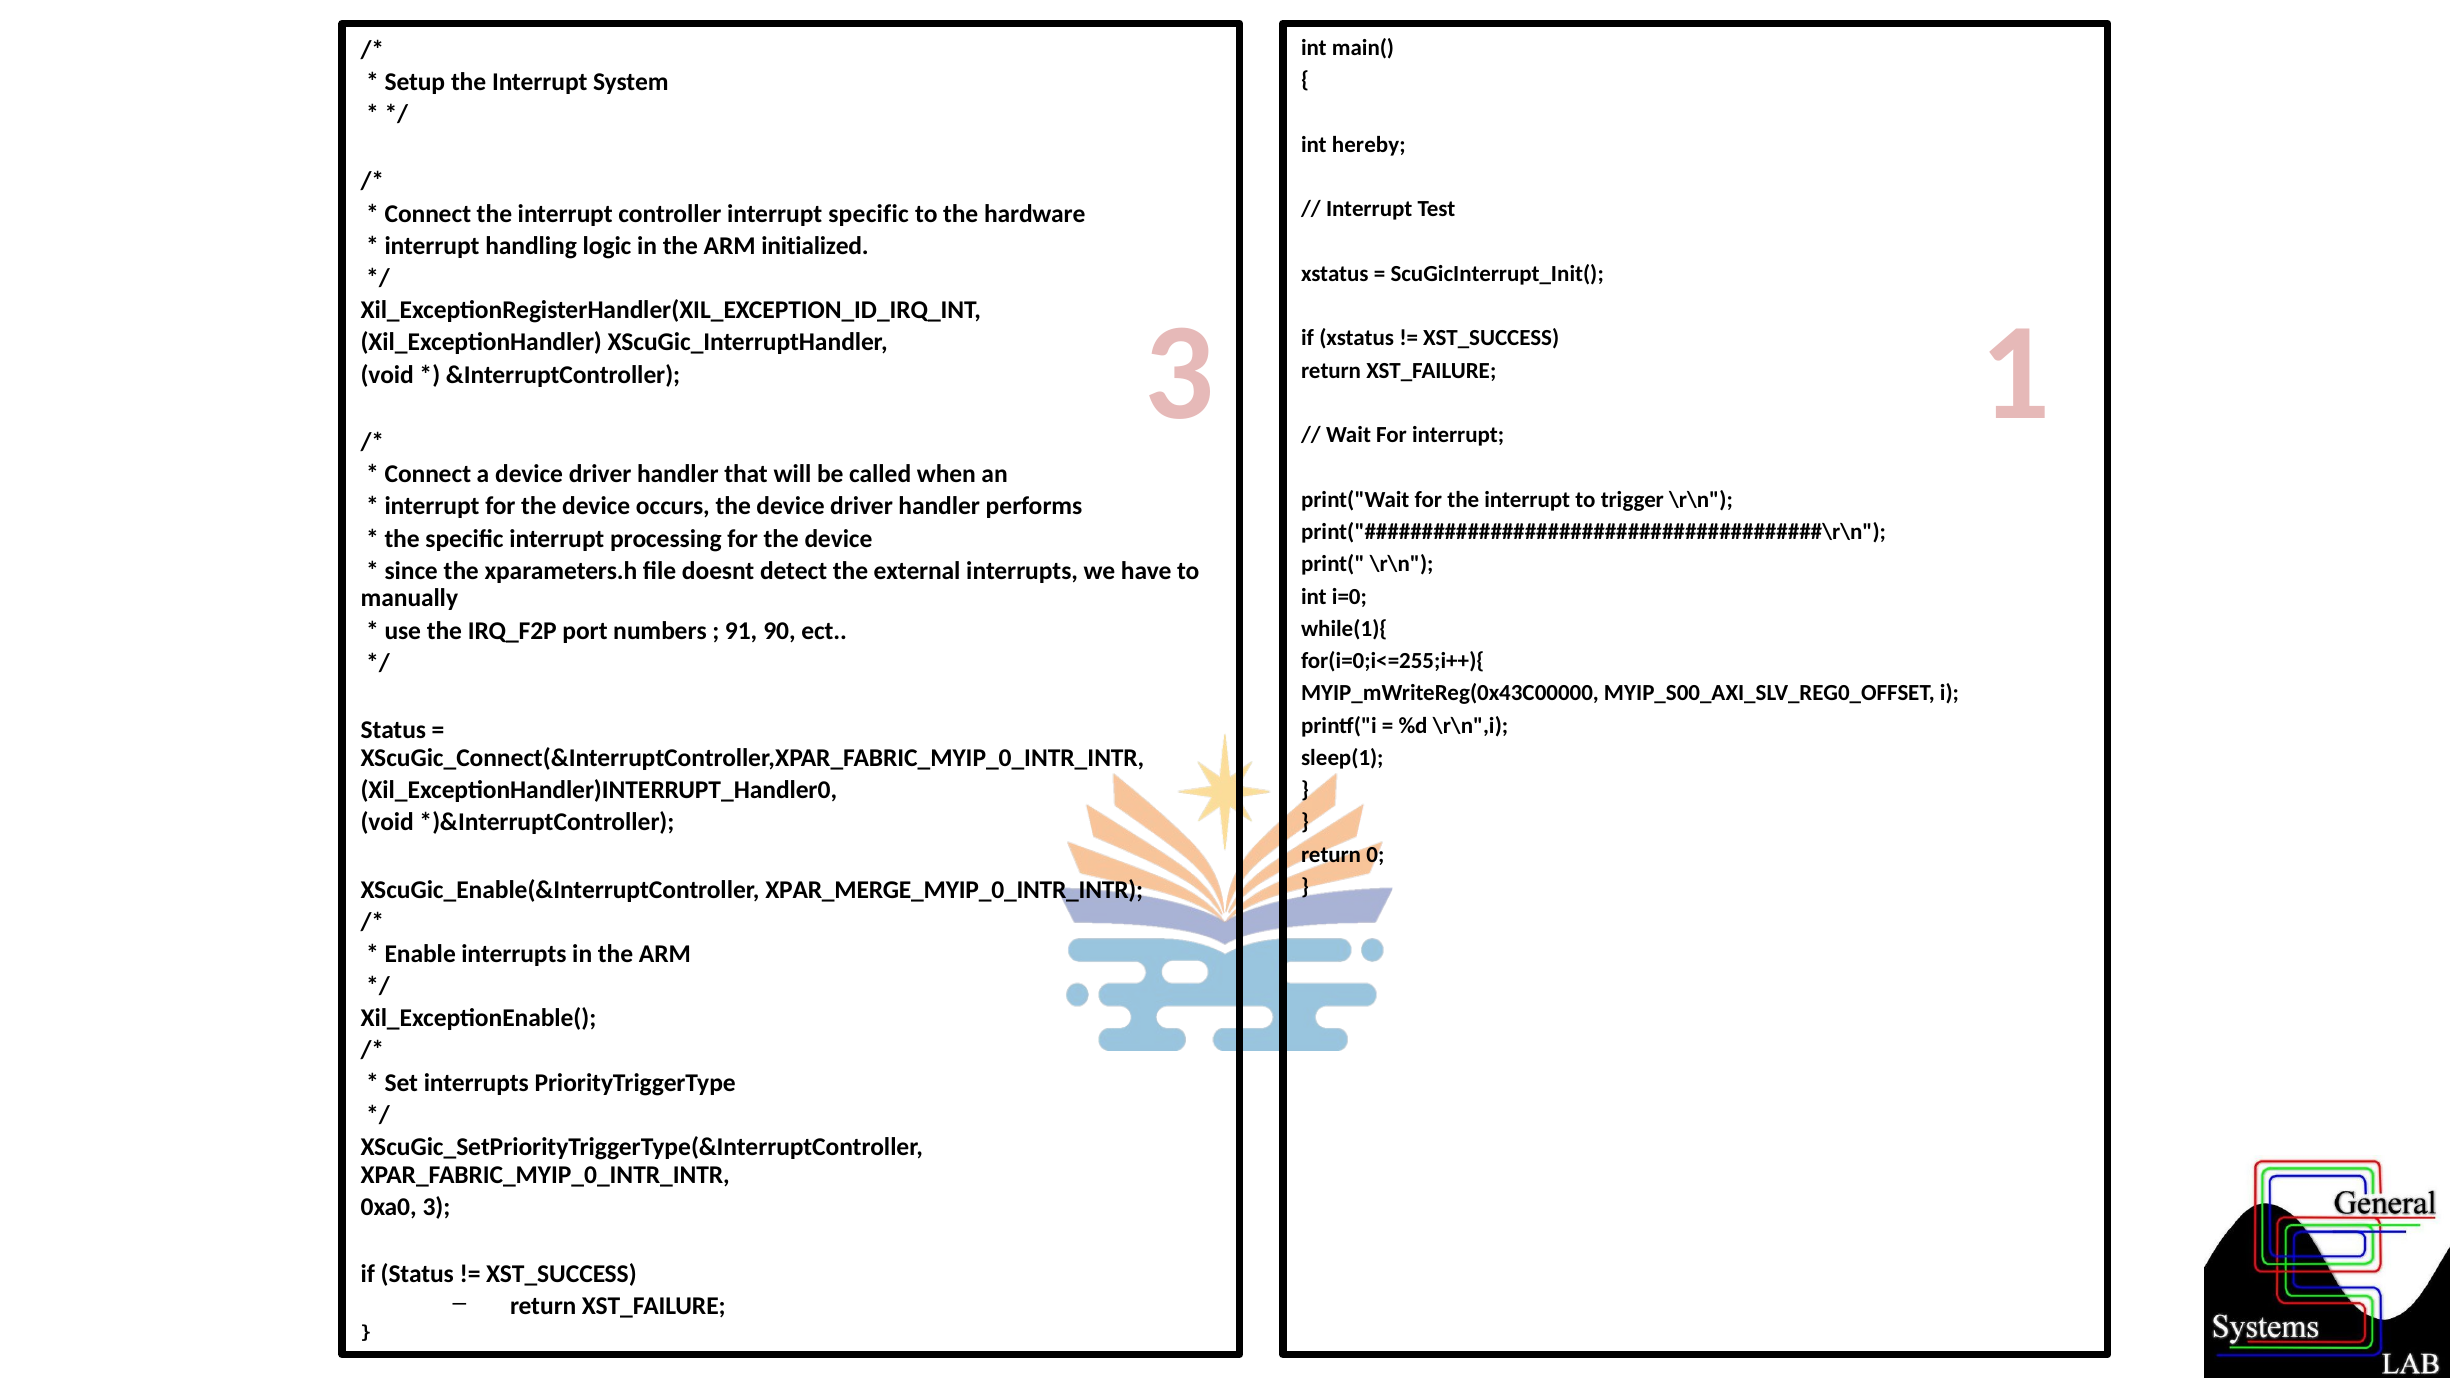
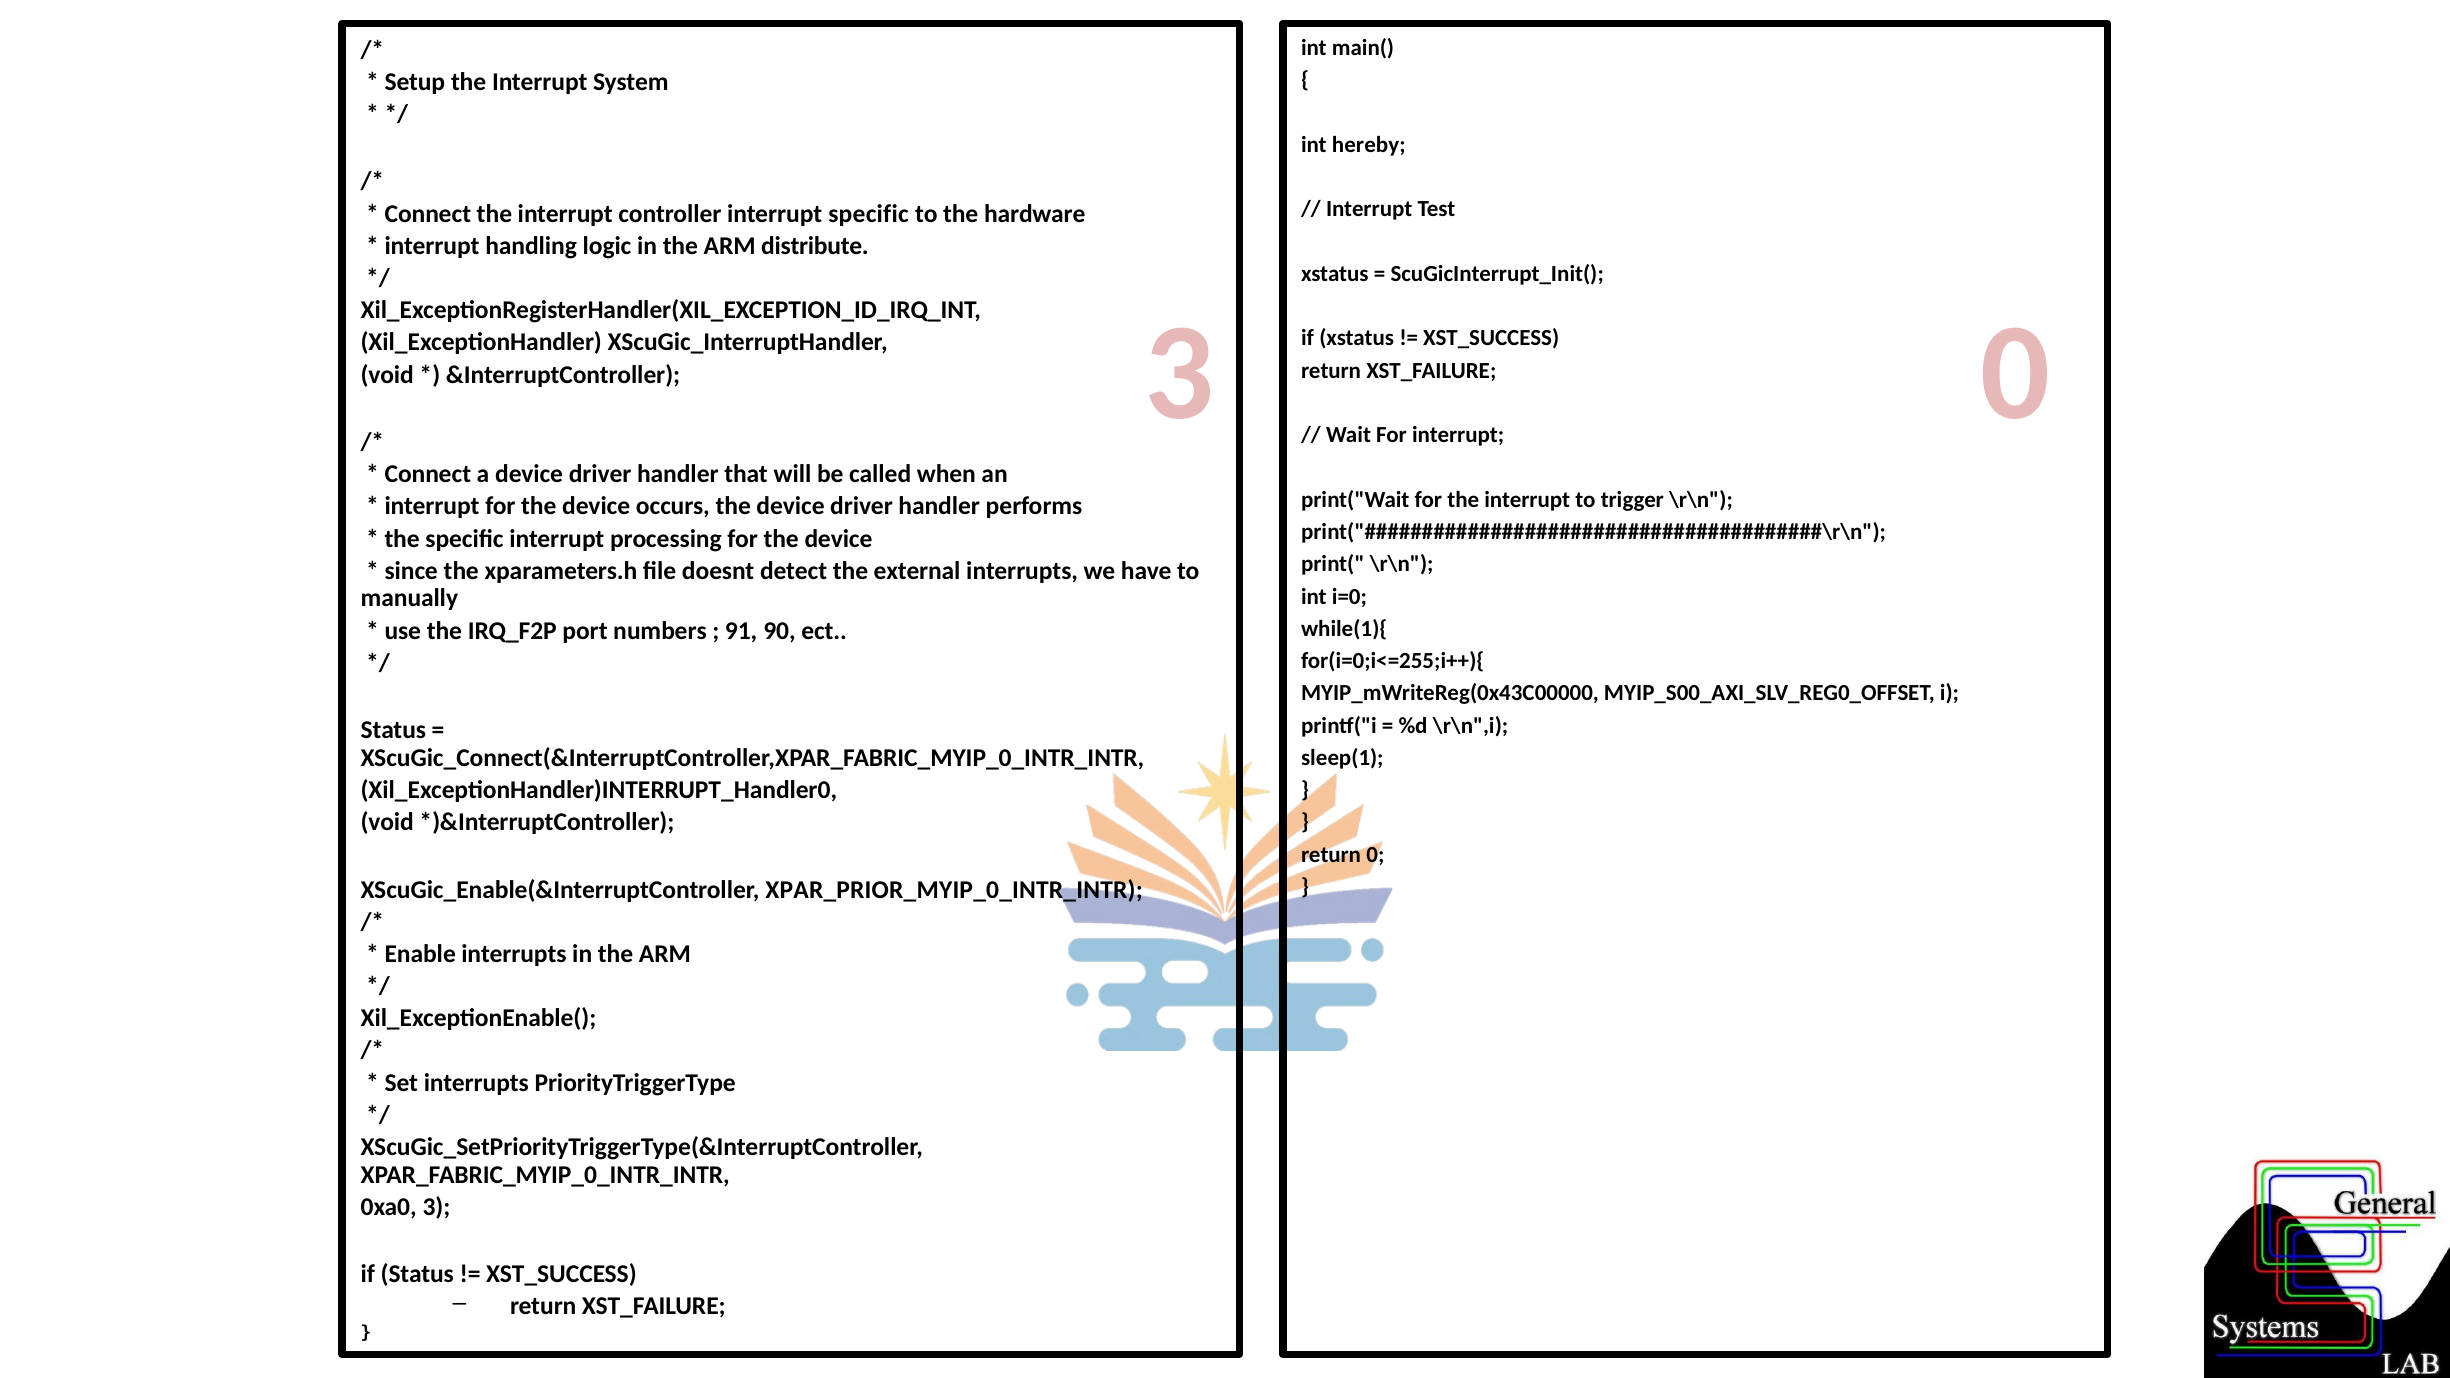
initialized: initialized -> distribute (815, 246)
3 1: 1 -> 0 (2016, 373)
XPAR_MERGE_MYIP_0_INTR_INTR: XPAR_MERGE_MYIP_0_INTR_INTR -> XPAR_PRIOR_MYIP_0_INTR_INTR (954, 890)
